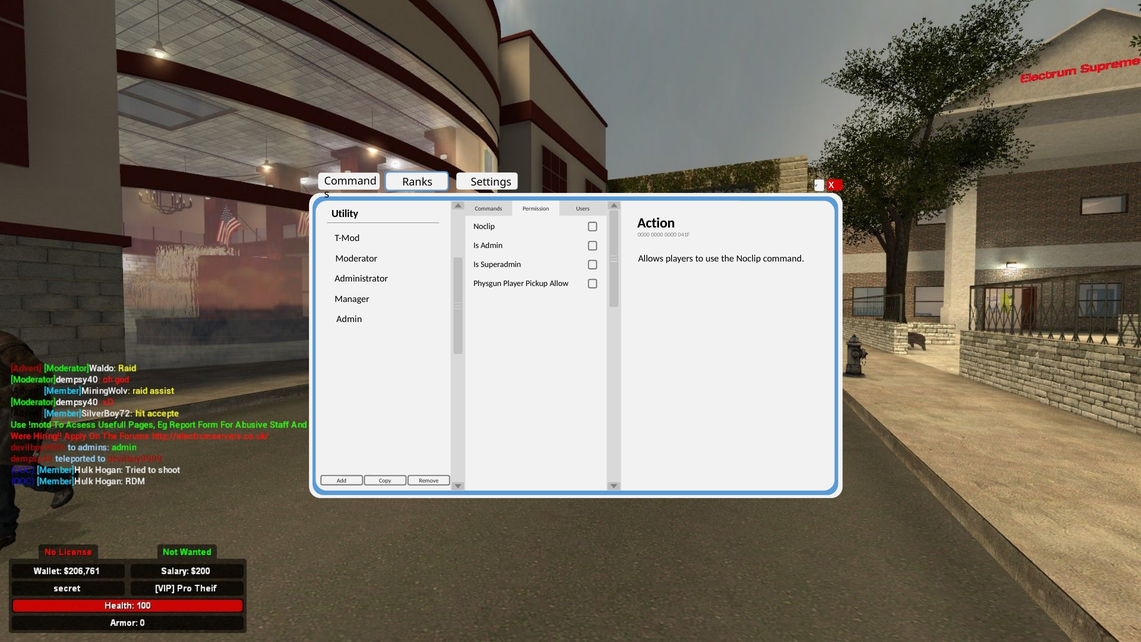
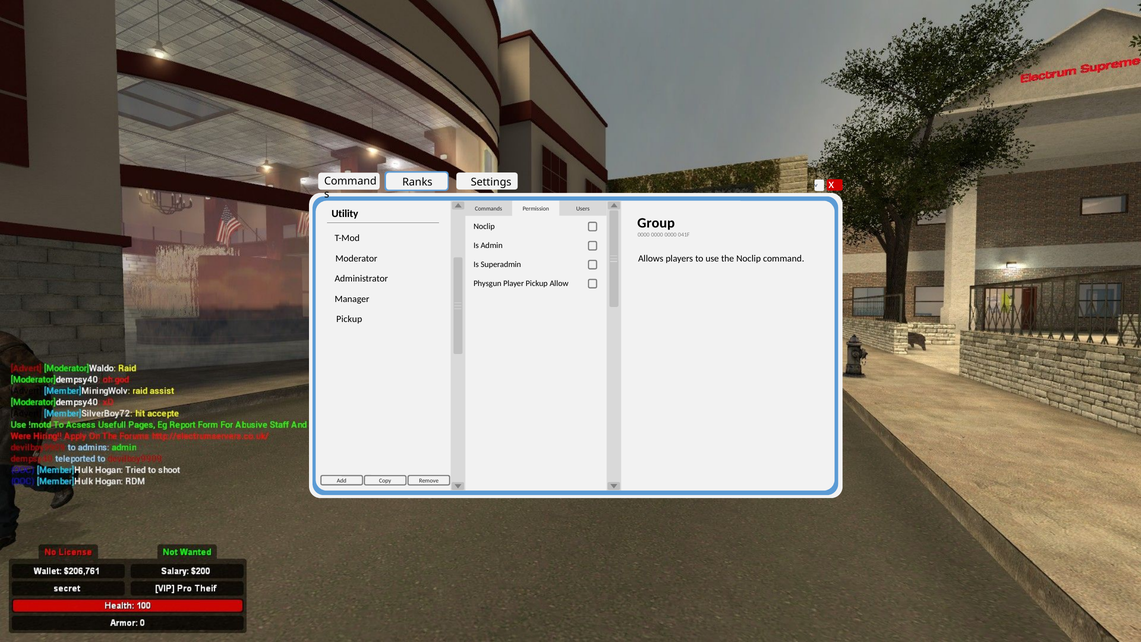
Action: Action -> Group (656, 223)
Admin: Admin -> Pickup (349, 319)
